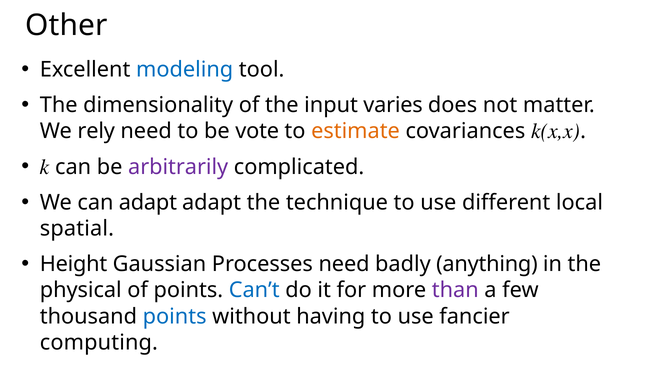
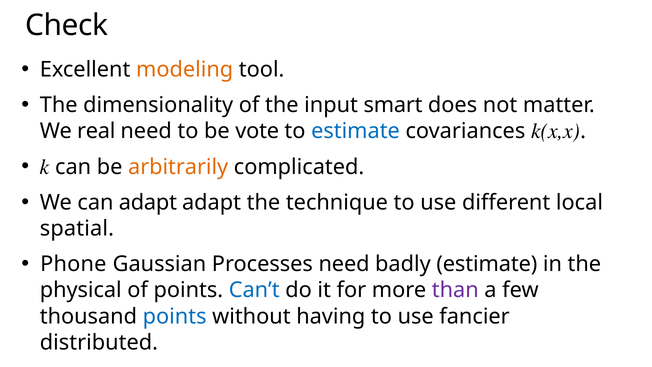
Other: Other -> Check (67, 25)
modeling colour: blue -> orange (185, 69)
varies: varies -> smart (393, 105)
rely: rely -> real (96, 131)
estimate colour: orange -> blue (355, 131)
arbitrarily colour: purple -> orange (178, 167)
Height: Height -> Phone (73, 264)
badly anything: anything -> estimate (487, 264)
computing: computing -> distributed (99, 342)
